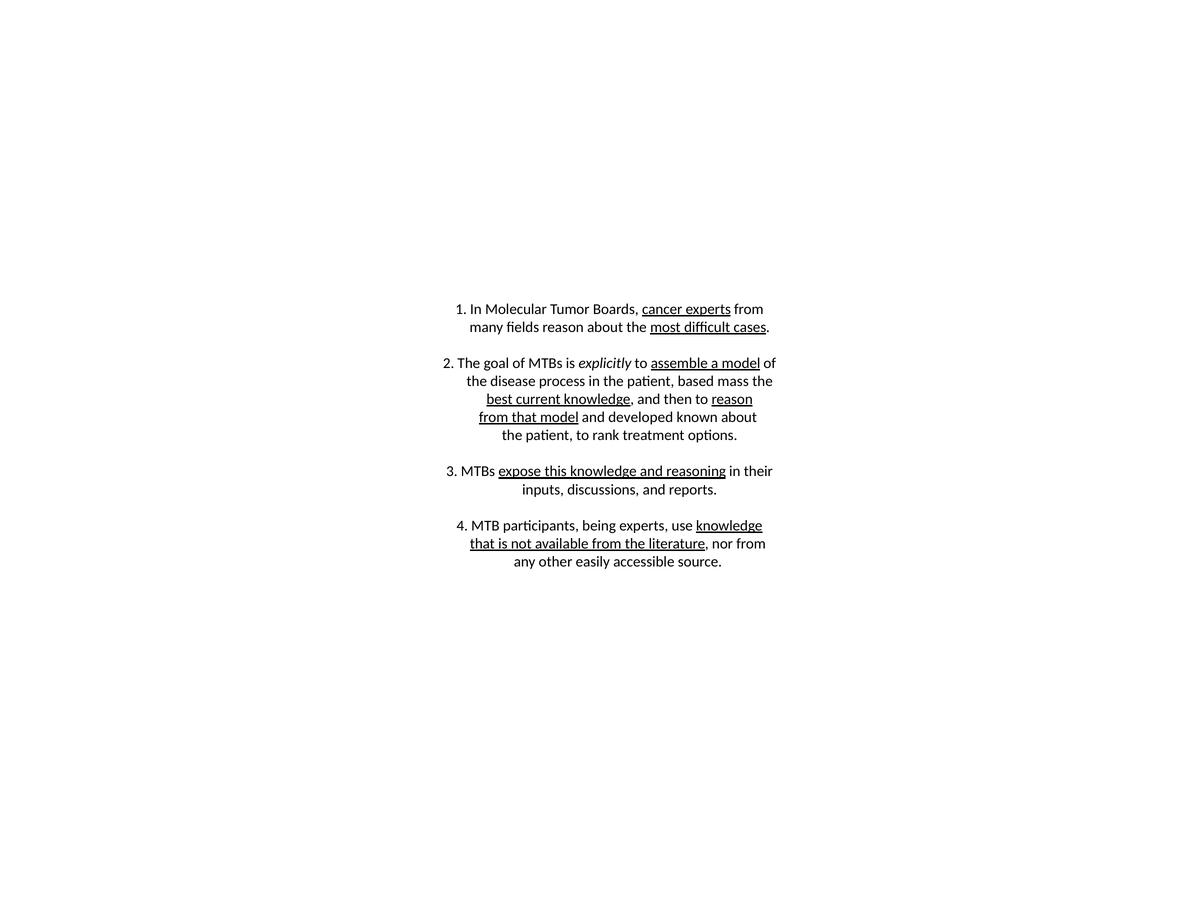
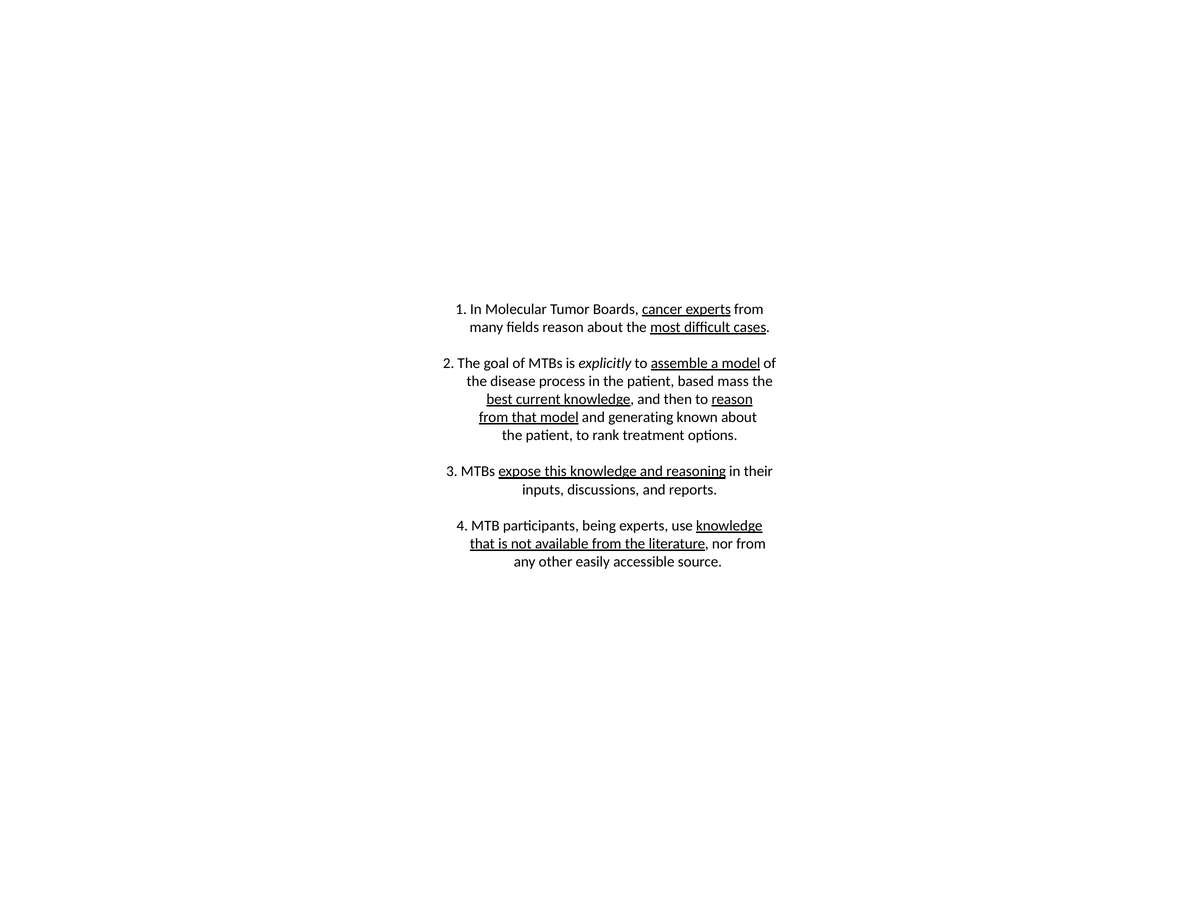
developed: developed -> generating (641, 418)
